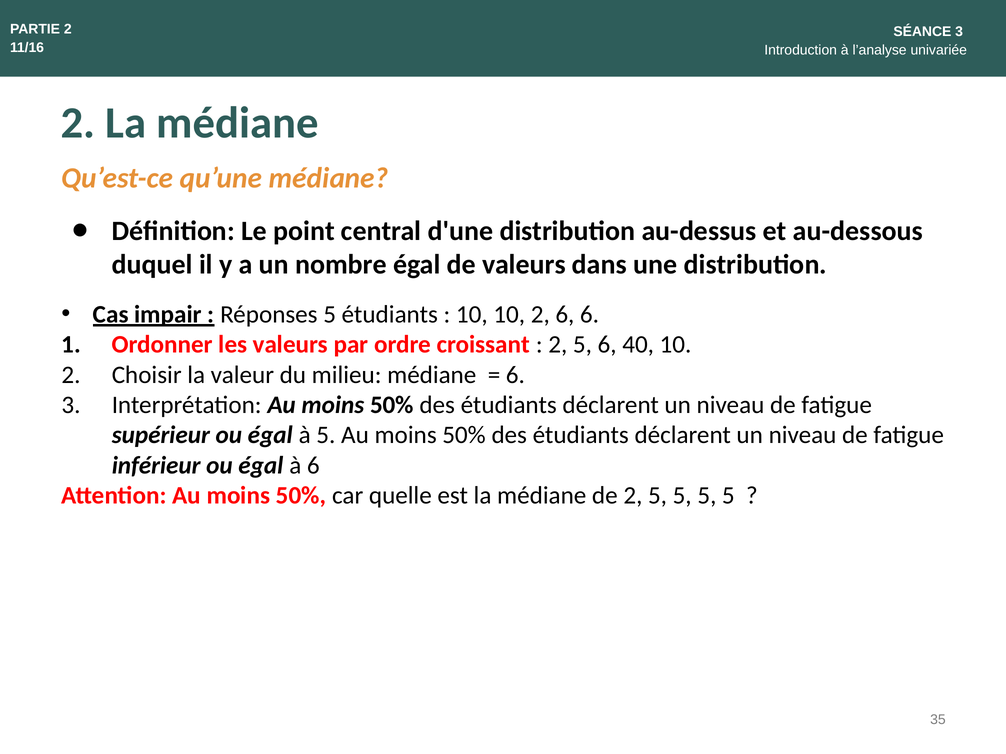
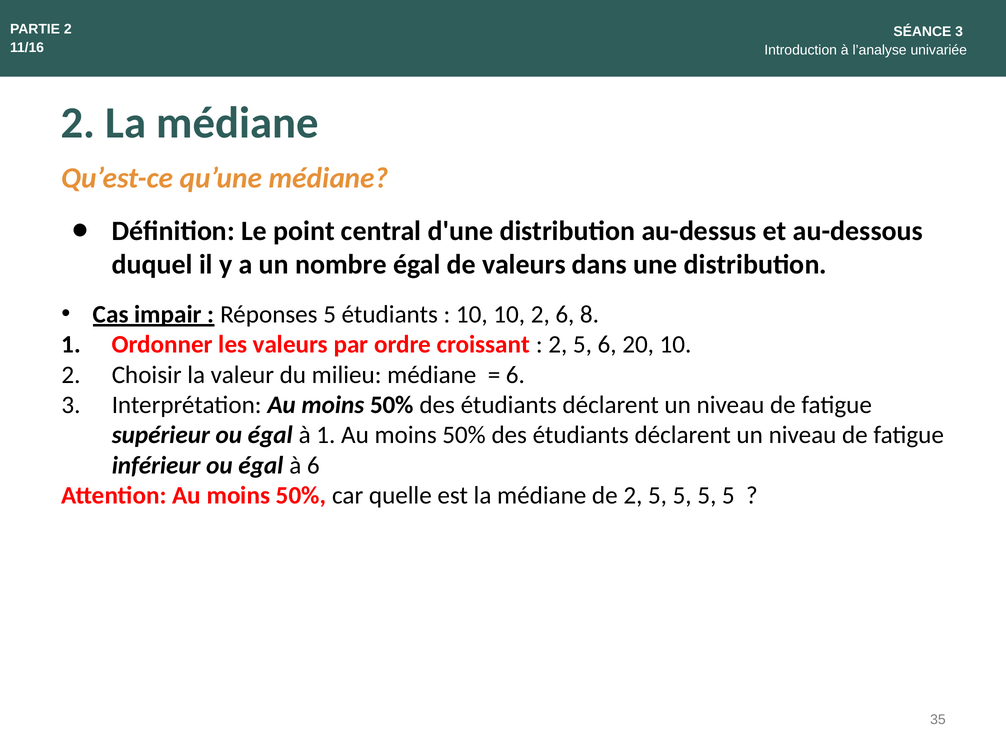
6 6: 6 -> 8 (590, 315)
40: 40 -> 20 (638, 345)
à 5: 5 -> 1 (326, 435)
